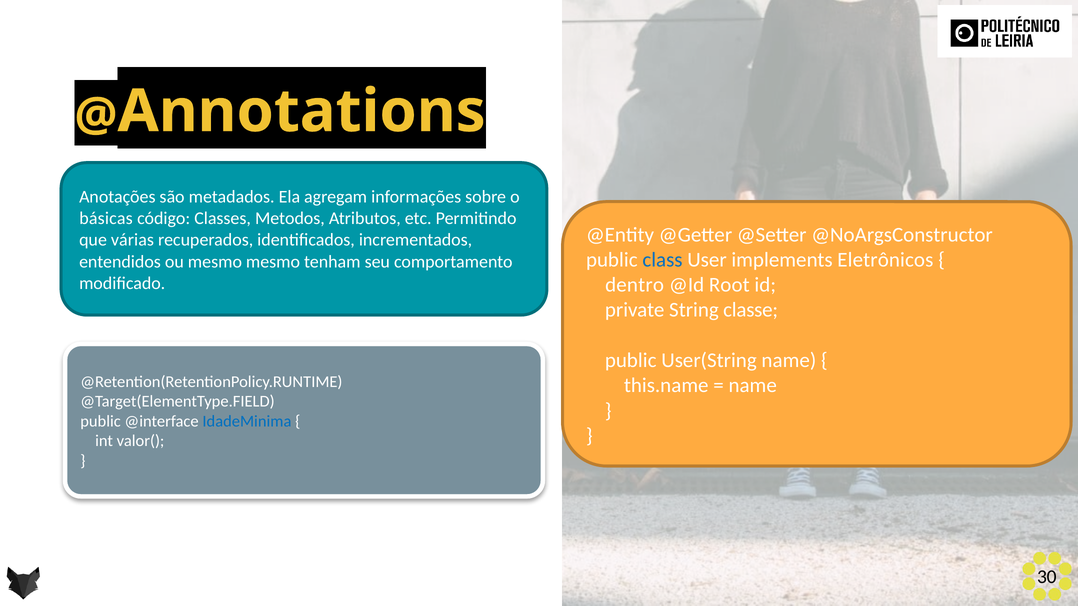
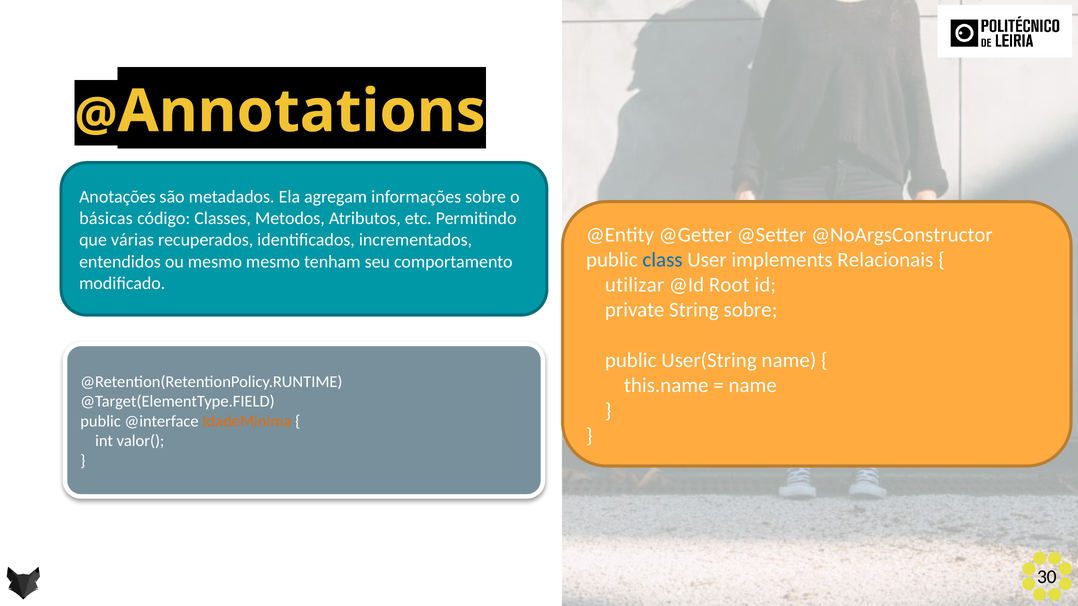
Eletrônicos: Eletrônicos -> Relacionais (885, 260)
dentro: dentro -> utilizar (635, 285)
String classe: classe -> sobre (750, 310)
IdadeMinima colour: blue -> orange (247, 422)
